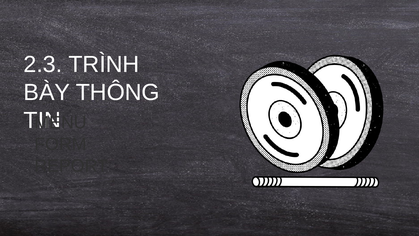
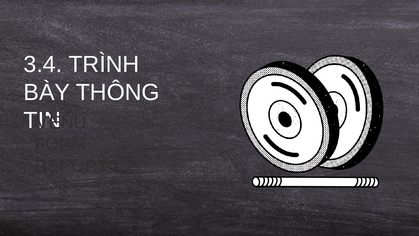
2.3: 2.3 -> 3.4 (43, 64)
